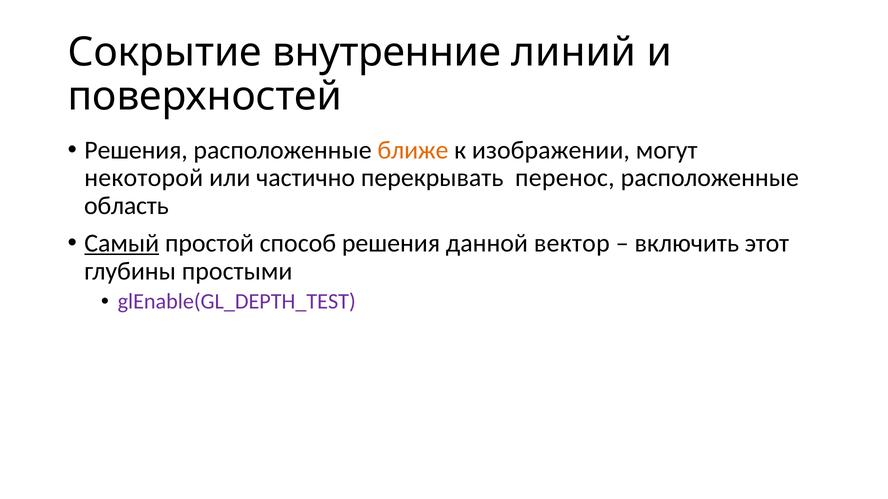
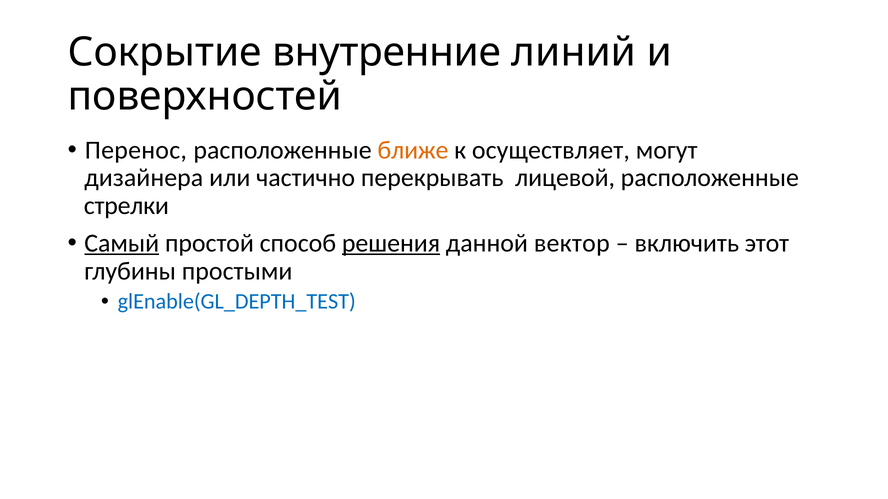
Решения: Решения -> Перенос (136, 150)
изображении: изображении -> осуществляет (551, 150)
некоторой: некоторой -> дизайнера (144, 178)
перенос: перенос -> лицевой (565, 178)
область: область -> стрелки (126, 206)
решения underline: none -> present (391, 243)
glEnable(GL_DEPTH_TEST colour: purple -> blue (237, 302)
